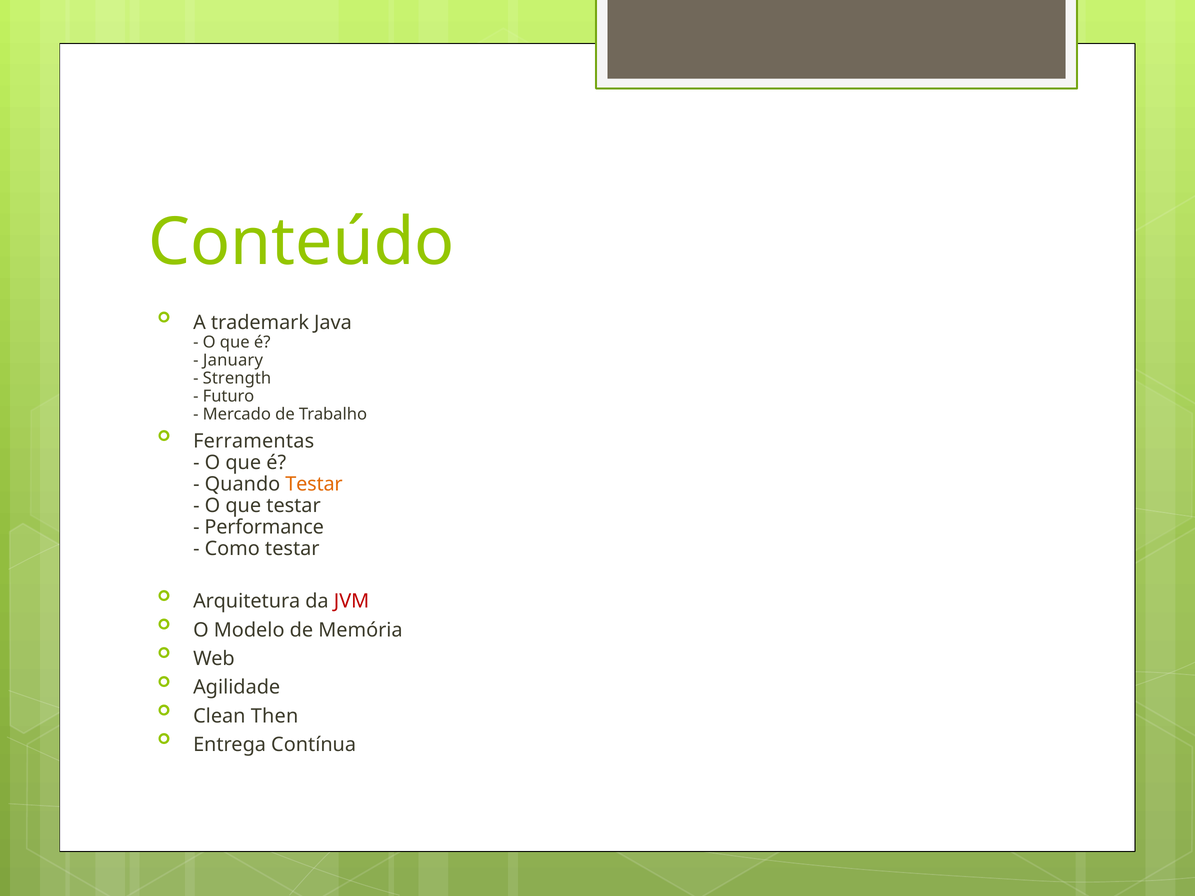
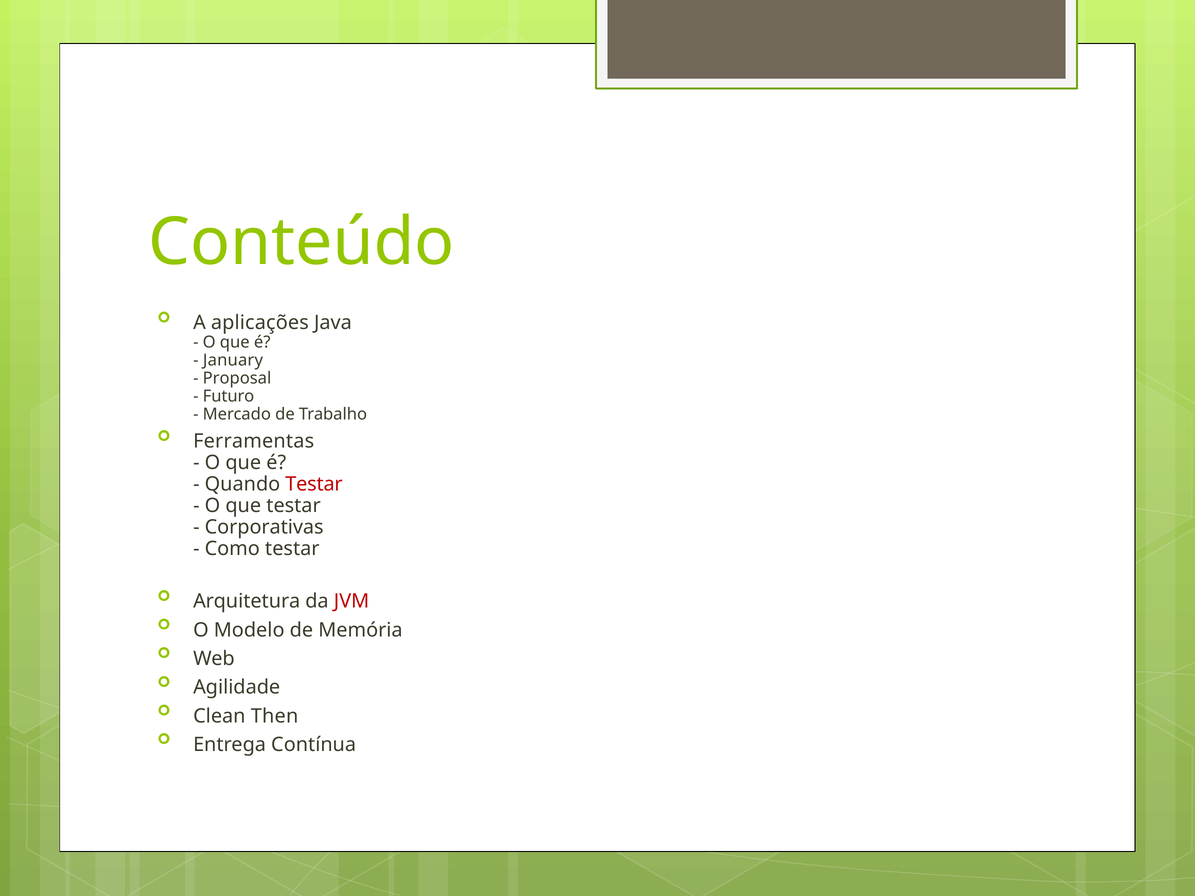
trademark: trademark -> aplicações (260, 323)
Strength: Strength -> Proposal (237, 378)
Testar colour: orange -> red (314, 485)
Performance: Performance -> Corporativas (264, 528)
